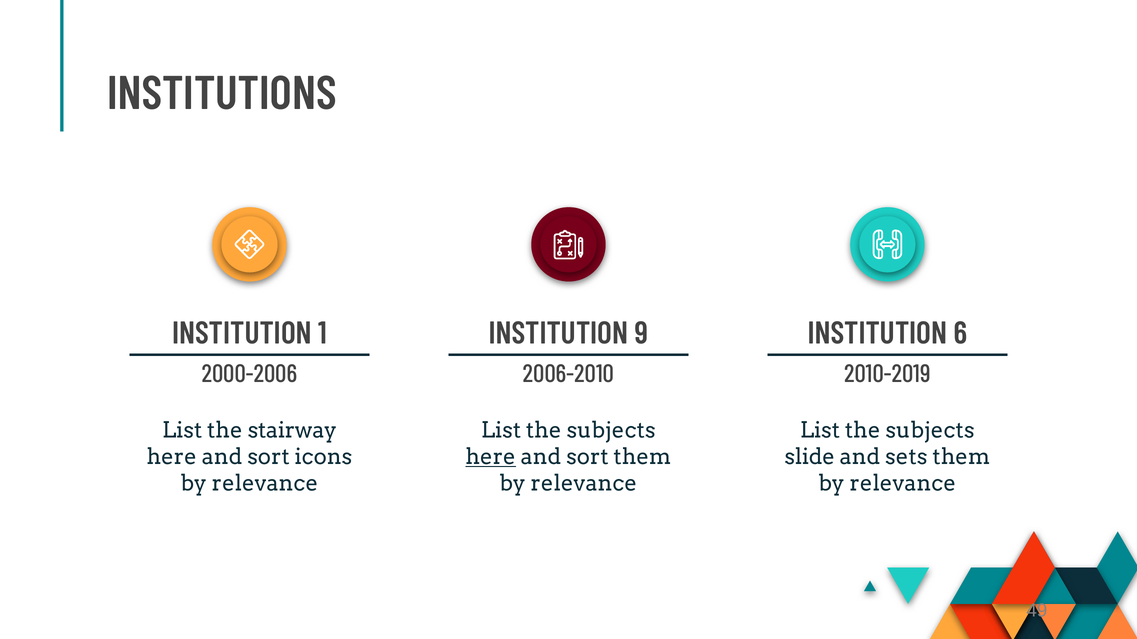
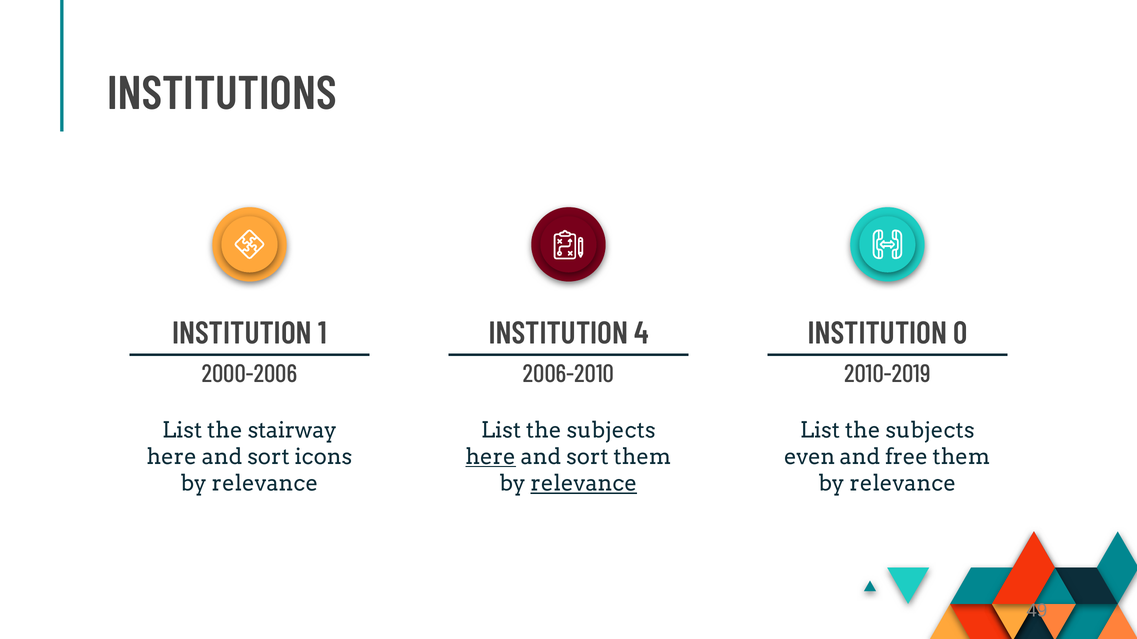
9: 9 -> 4 (642, 333)
6: 6 -> 0 (960, 333)
slide: slide -> even (810, 457)
sets: sets -> free (906, 457)
relevance underline: none -> present (584, 484)
